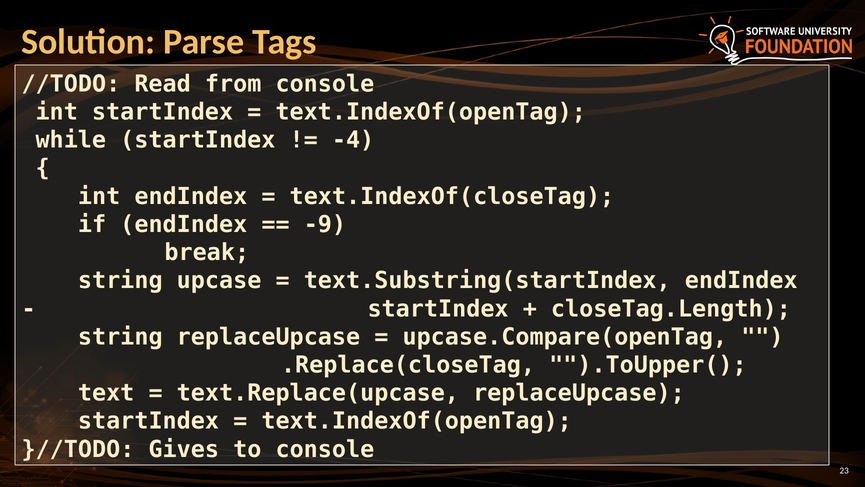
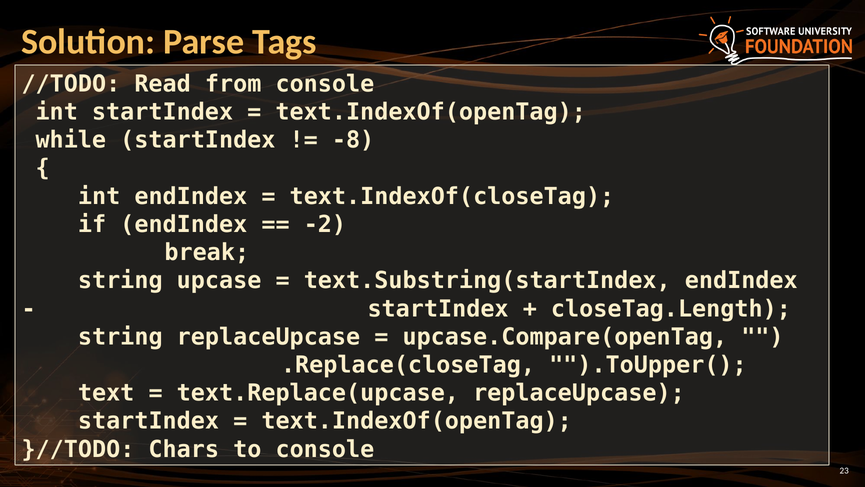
-4: -4 -> -8 (353, 140)
-9: -9 -> -2 (325, 224)
Gives: Gives -> Chars (184, 449)
